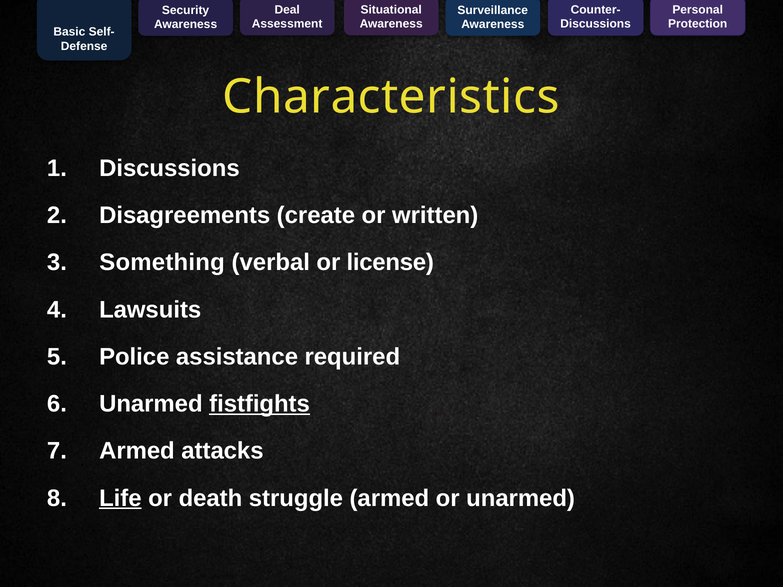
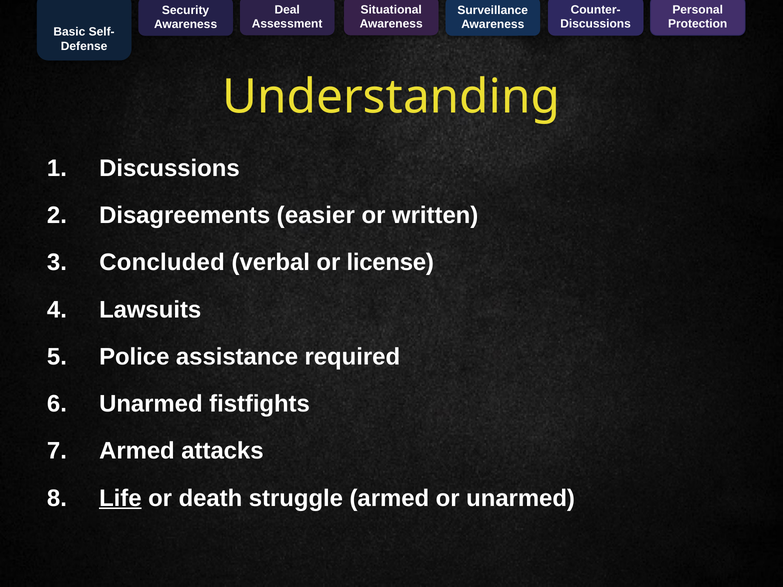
Characteristics: Characteristics -> Understanding (391, 97)
create: create -> easier (316, 216)
Something: Something -> Concluded (162, 263)
fistfights underline: present -> none (260, 404)
